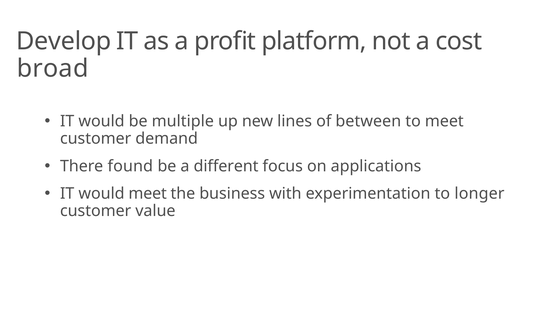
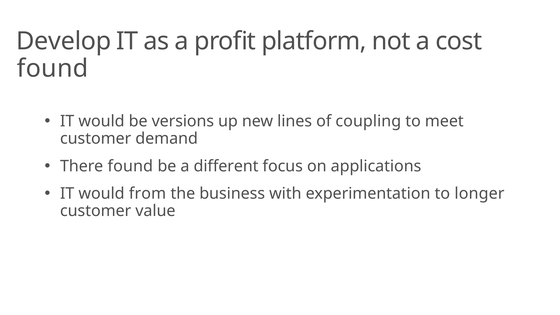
broad: broad -> found (53, 68)
multiple: multiple -> versions (183, 121)
between: between -> coupling (368, 121)
would meet: meet -> from (147, 194)
